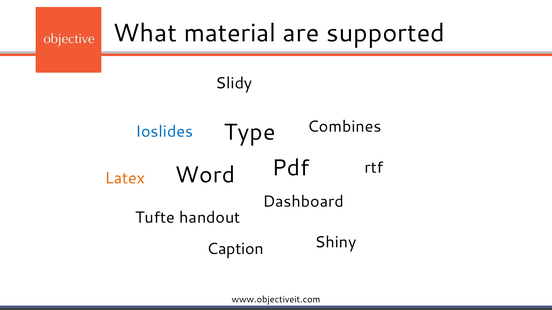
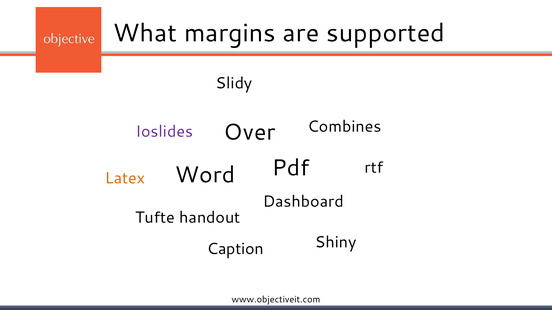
material: material -> margins (230, 33)
Type: Type -> Over (250, 132)
Ioslides colour: blue -> purple (164, 132)
